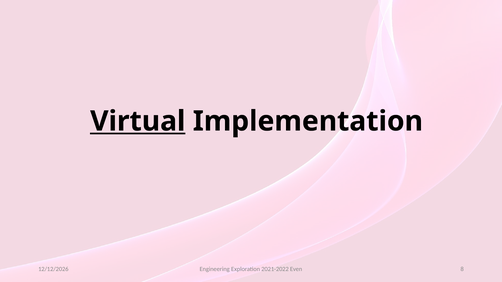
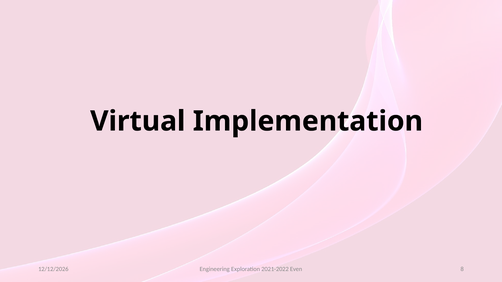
Virtual underline: present -> none (138, 121)
